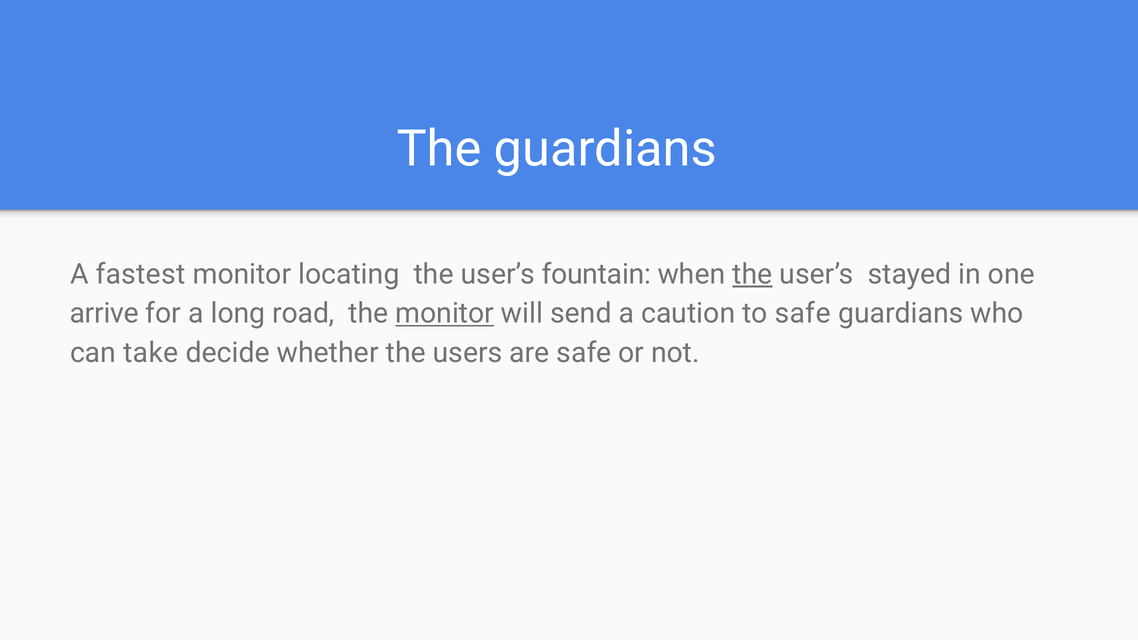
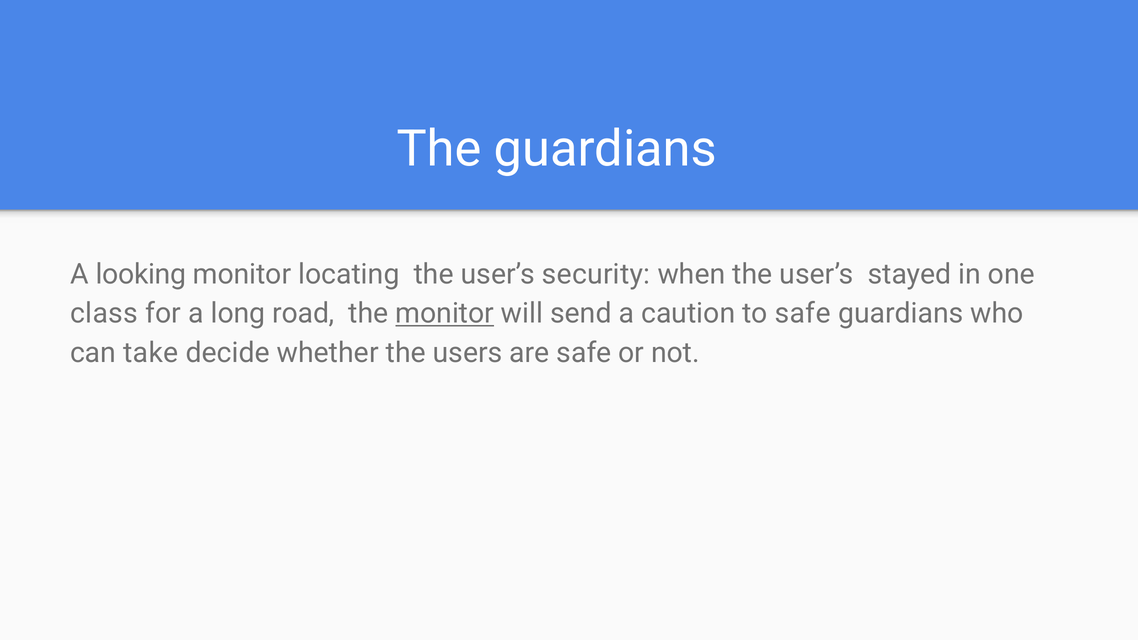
fastest: fastest -> looking (141, 274)
fountain: fountain -> security (596, 274)
the underline: present -> none (752, 274)
arrive: arrive -> class (104, 314)
